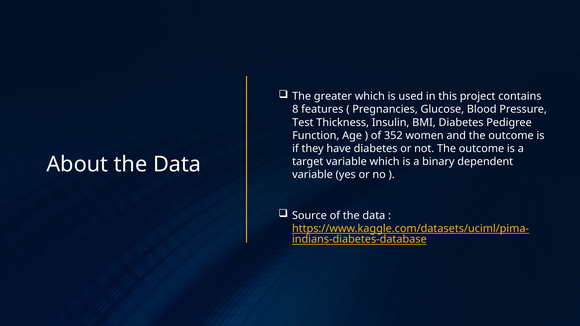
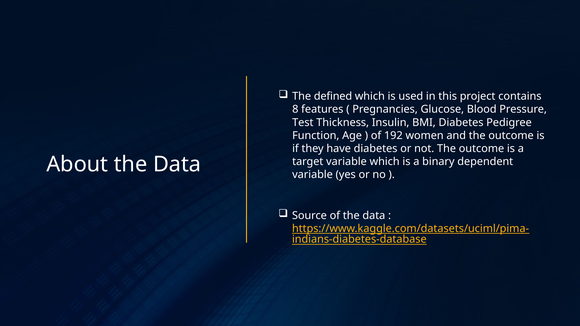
greater: greater -> defined (333, 96)
352: 352 -> 192 (393, 136)
